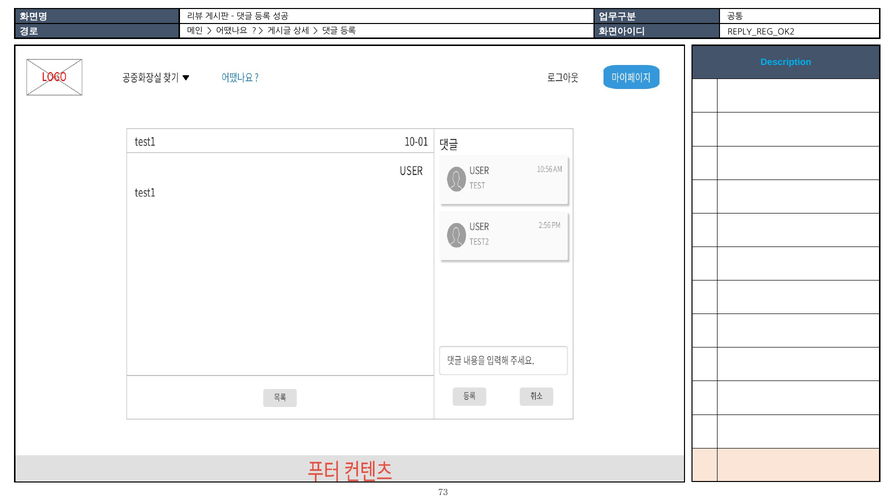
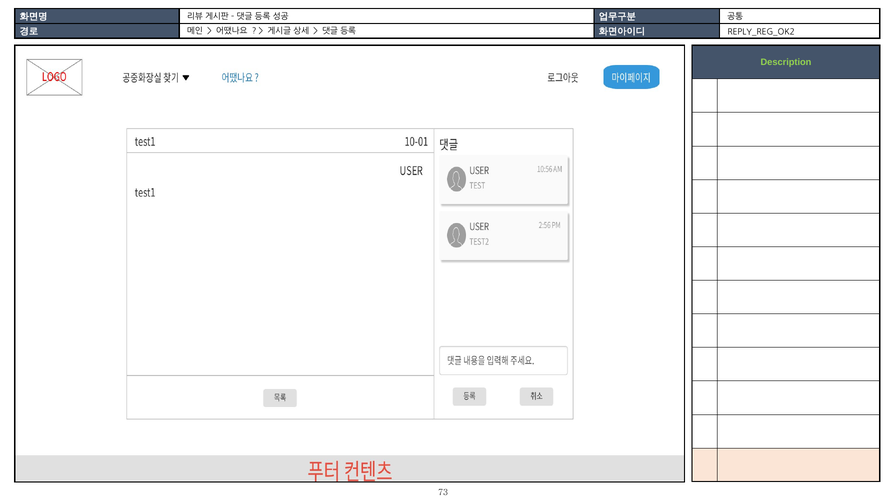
Description colour: light blue -> light green (786, 62)
